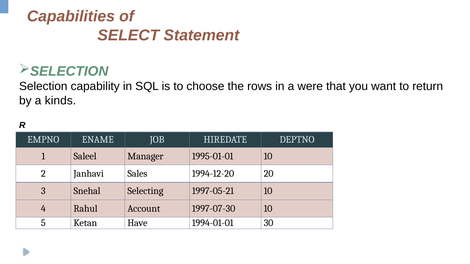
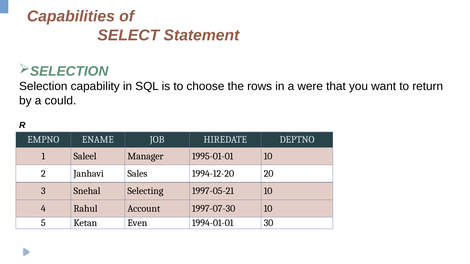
kinds: kinds -> could (60, 101)
Have: Have -> Even (137, 223)
